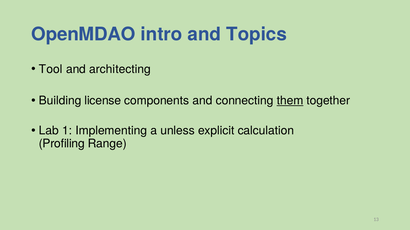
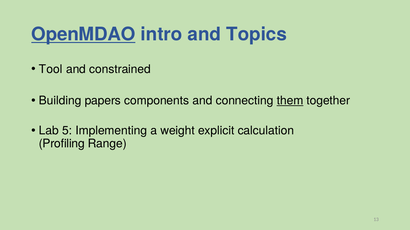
OpenMDAO underline: none -> present (83, 34)
architecting: architecting -> constrained (120, 69)
license: license -> papers (103, 101)
1: 1 -> 5 (67, 131)
unless: unless -> weight (178, 131)
